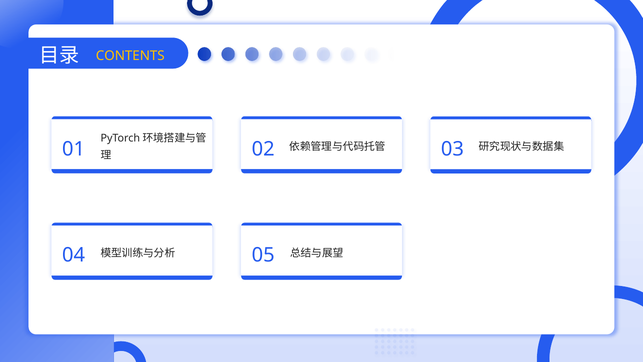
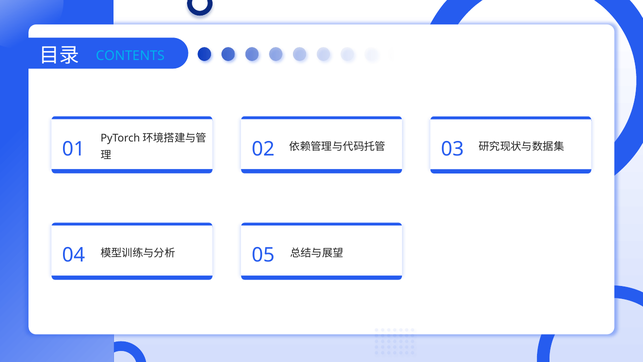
CONTENTS colour: yellow -> light blue (130, 56)
